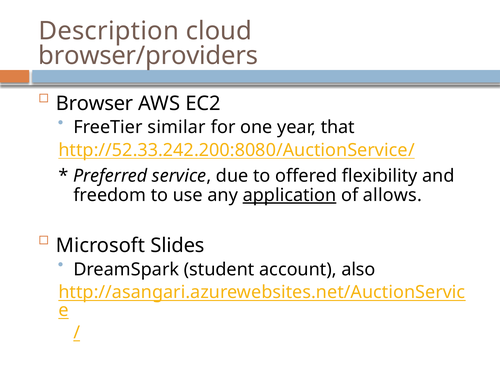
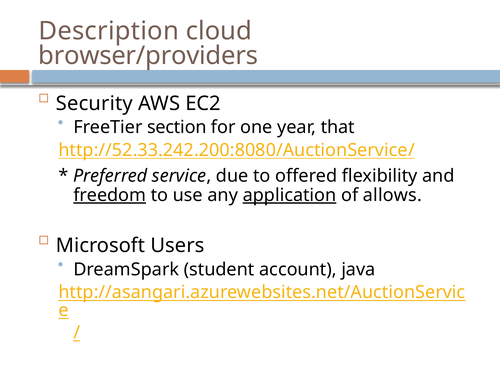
Browser: Browser -> Security (94, 103)
similar: similar -> section (177, 127)
freedom underline: none -> present (110, 195)
Slides: Slides -> Users (177, 246)
also: also -> java (358, 269)
